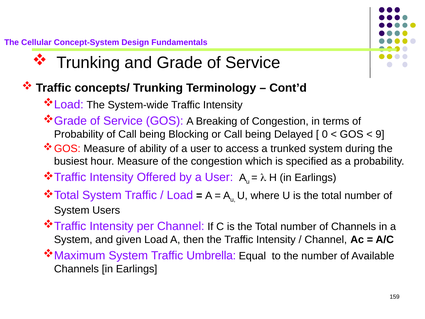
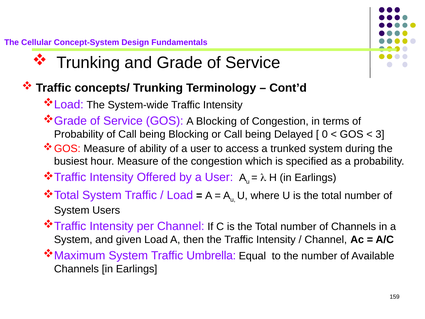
A Breaking: Breaking -> Blocking (216, 121)
9: 9 -> 3 (380, 134)
